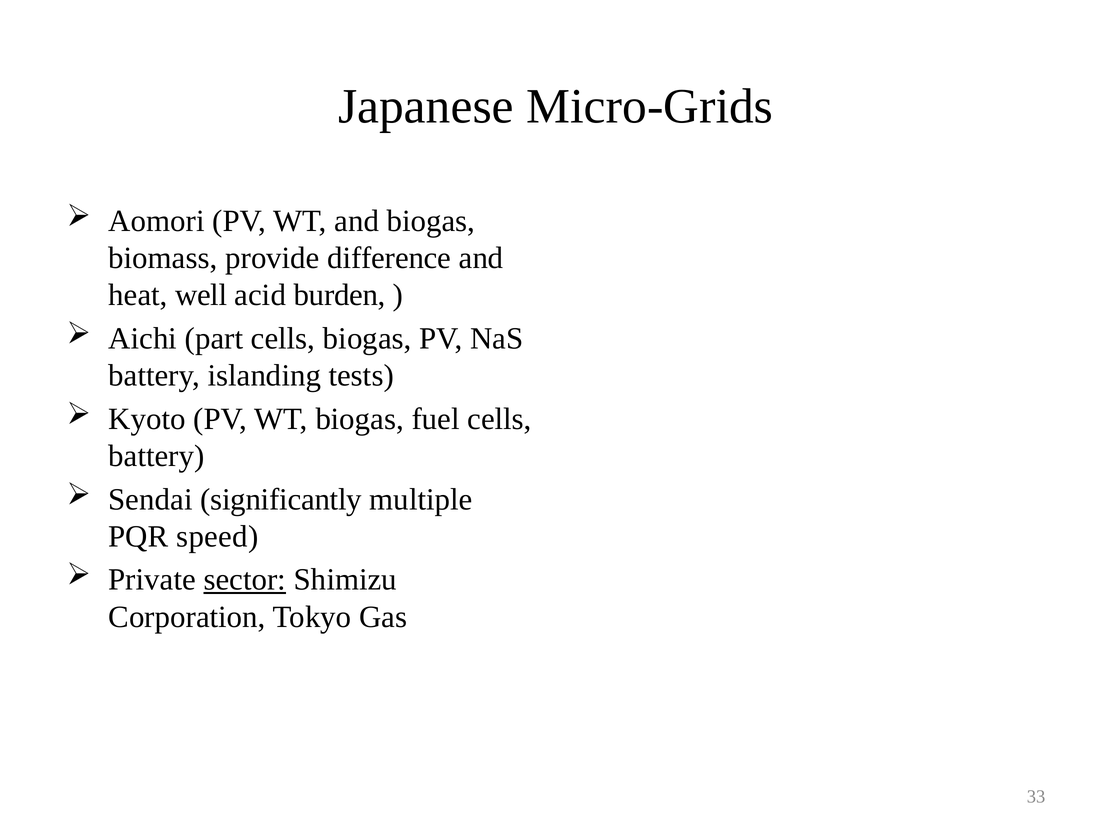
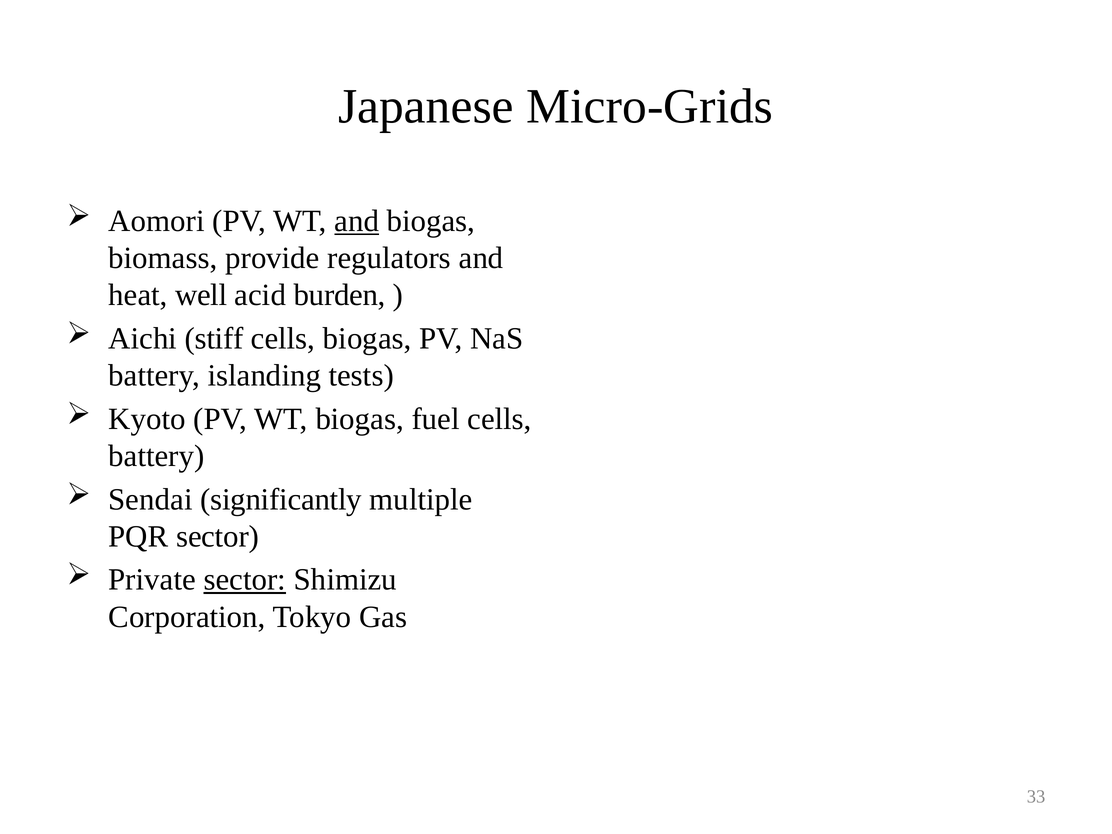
and underline: none -> present (357, 221)
difference: difference -> regulators (389, 258)
part: part -> stiff (214, 338)
PQR speed: speed -> sector (218, 536)
